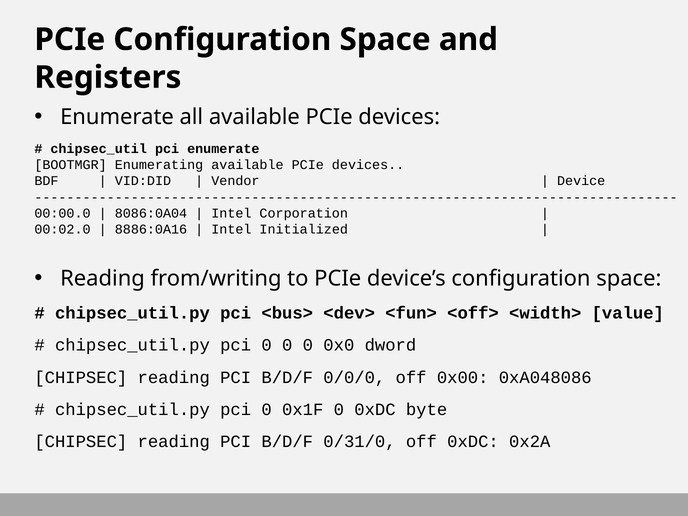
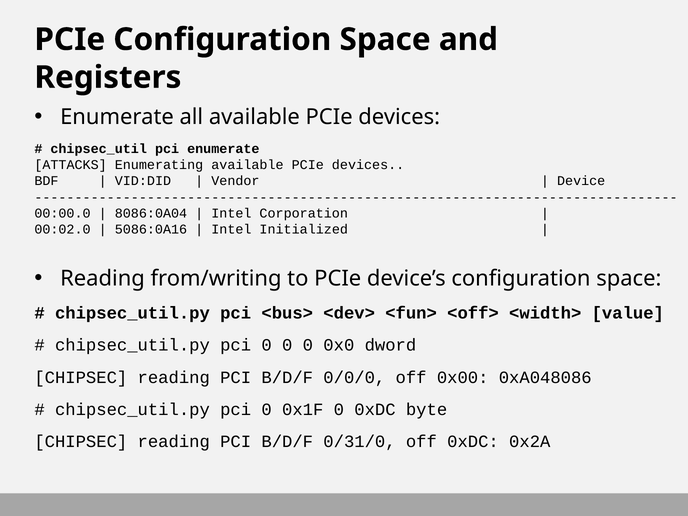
BOOTMGR: BOOTMGR -> ATTACKS (71, 165)
8886:0A16: 8886:0A16 -> 5086:0A16 (151, 229)
